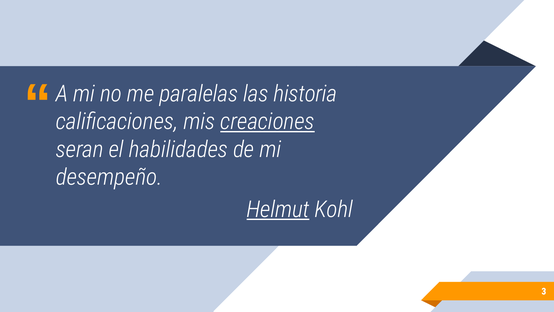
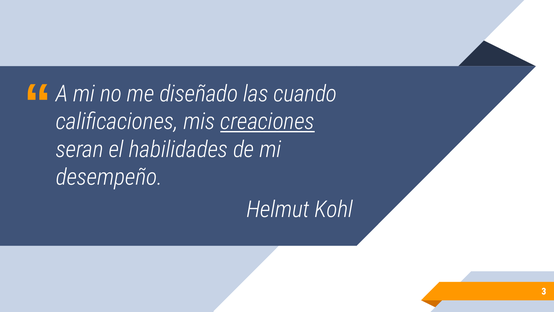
paralelas: paralelas -> diseñado (199, 94)
historia: historia -> cuando (305, 94)
Helmut underline: present -> none (278, 209)
